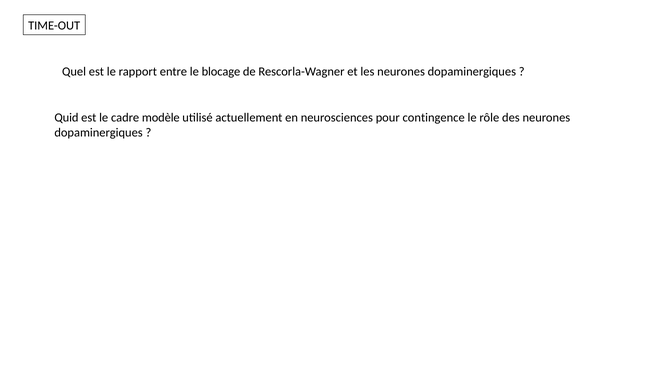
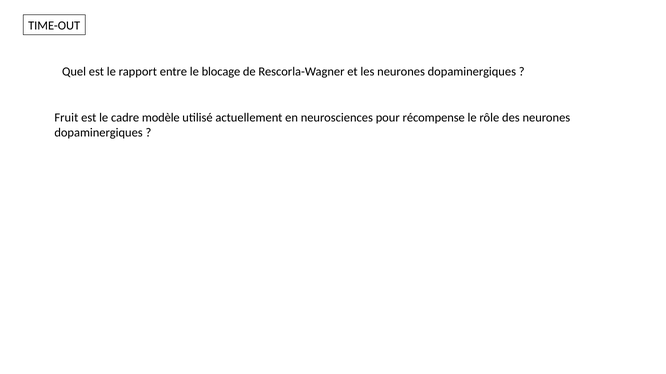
Quid: Quid -> Fruit (66, 118)
contingence: contingence -> récompense (434, 118)
